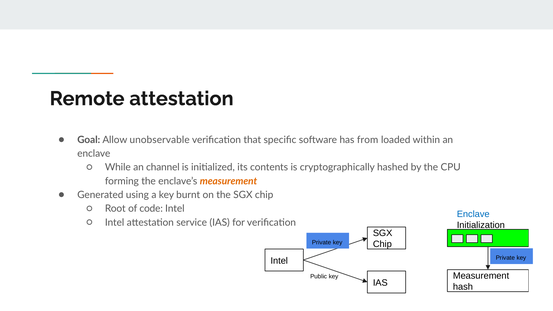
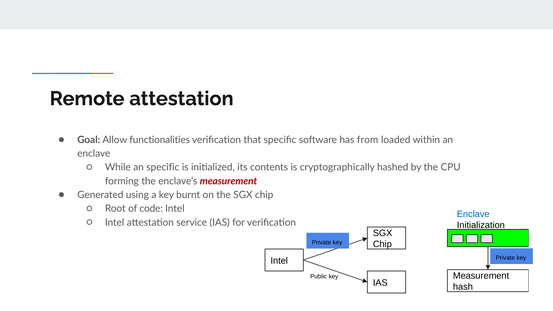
unobservable: unobservable -> functionalities (160, 140)
an channel: channel -> specific (163, 167)
measurement colour: orange -> red (229, 181)
